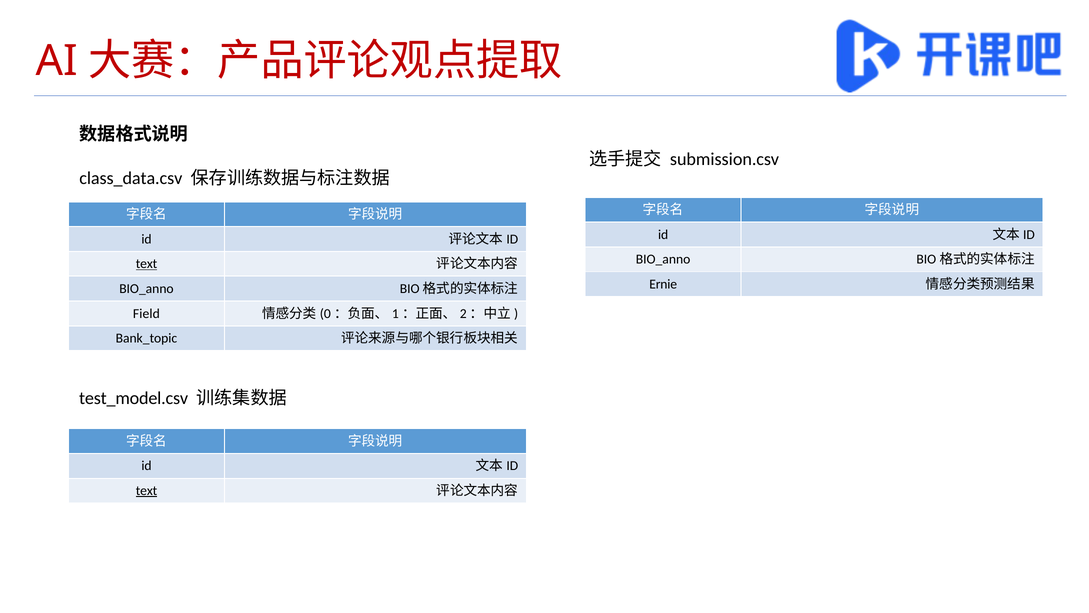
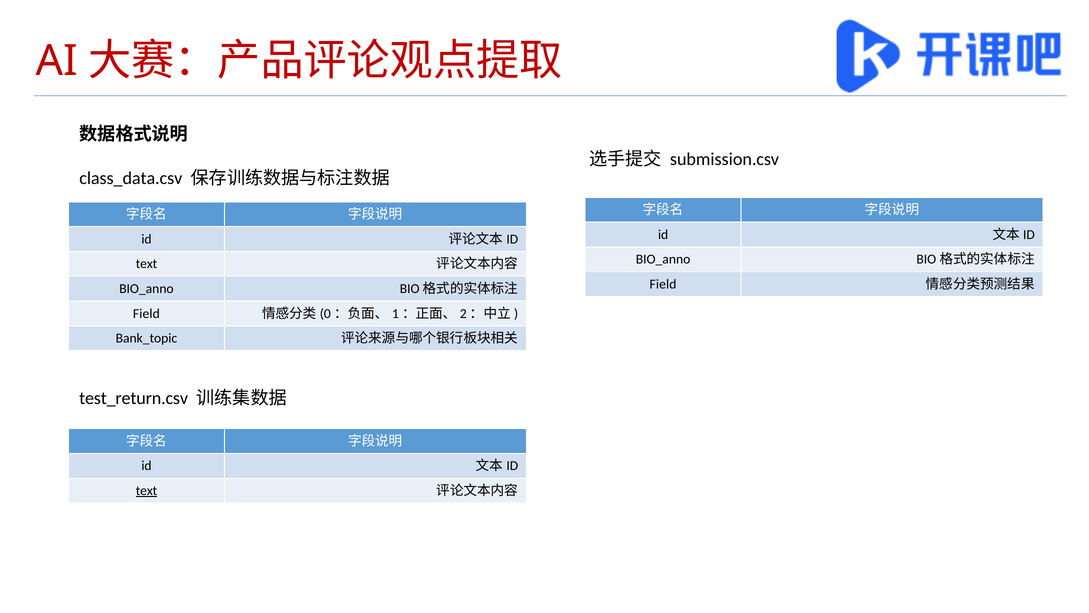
text underline: present -> none (147, 264)
Ernie: Ernie -> Field (663, 284)
test_model.csv: test_model.csv -> test_return.csv (134, 398)
